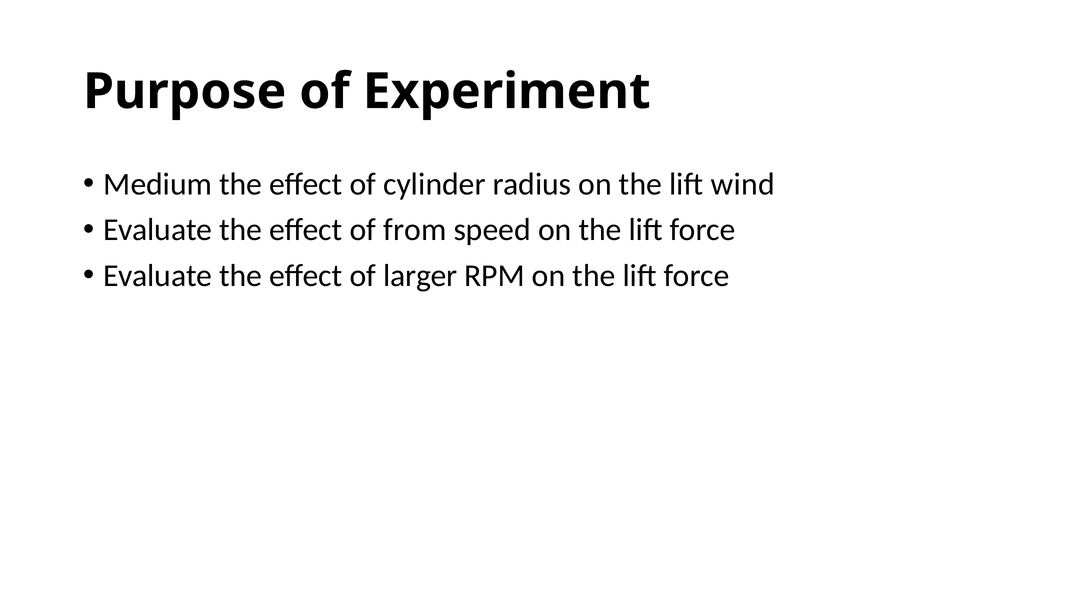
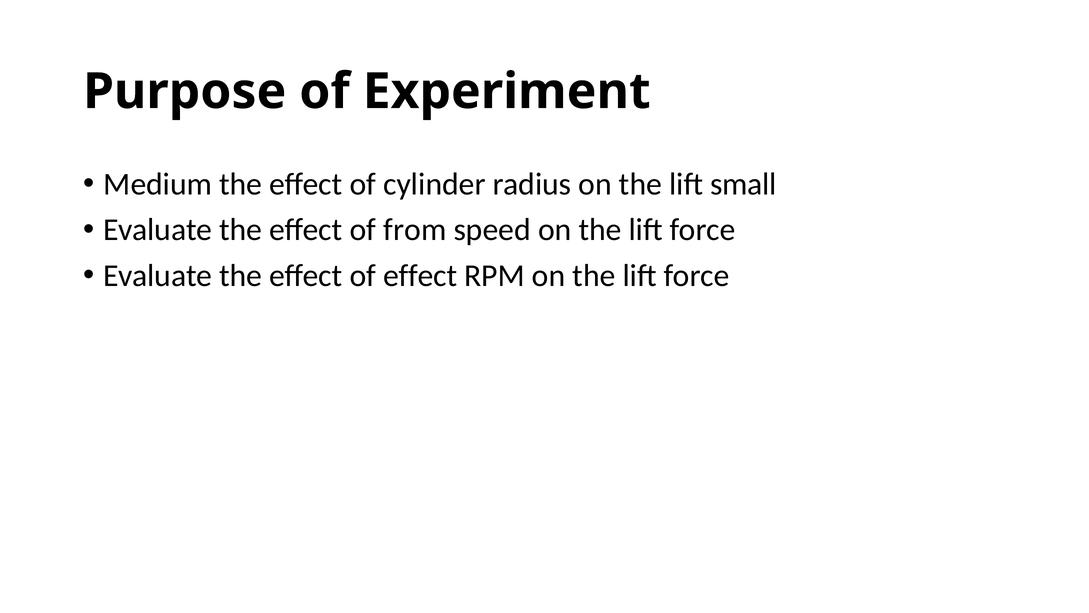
wind: wind -> small (743, 184)
of larger: larger -> effect (420, 275)
